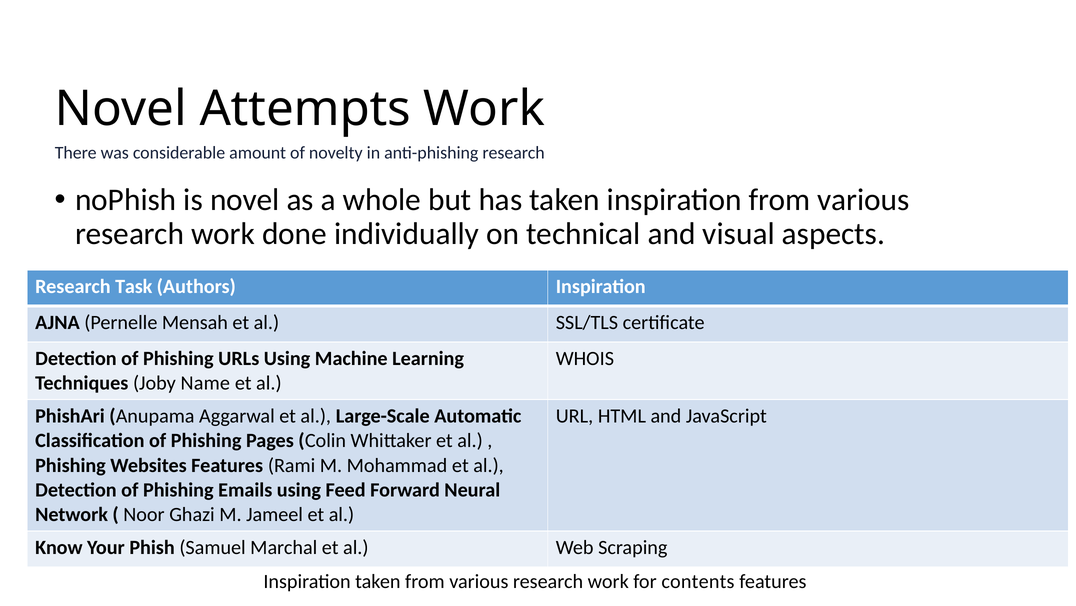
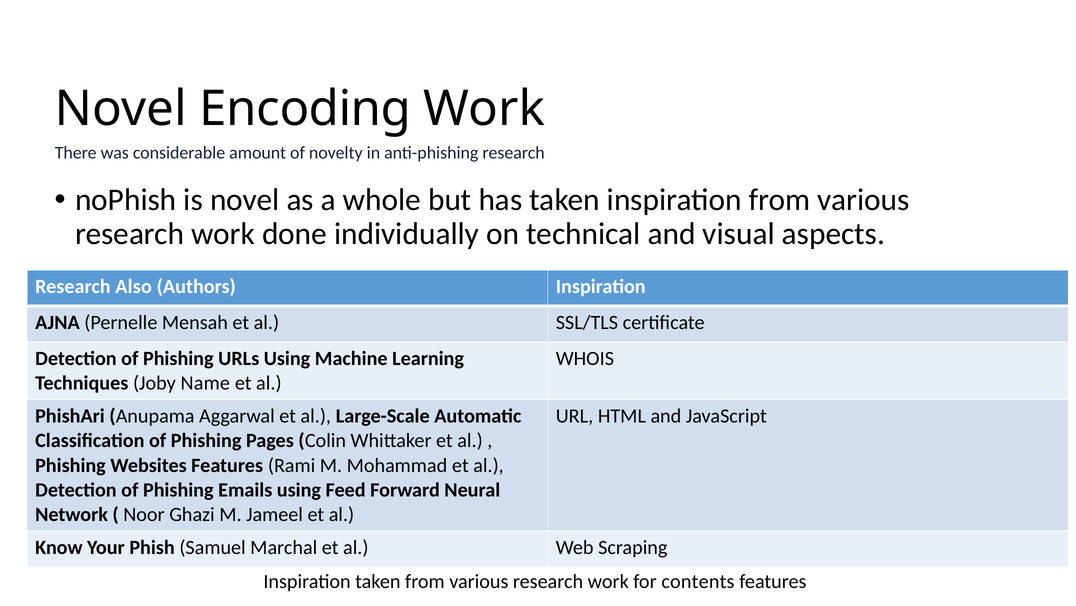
Attempts: Attempts -> Encoding (305, 109)
Task: Task -> Also (134, 286)
